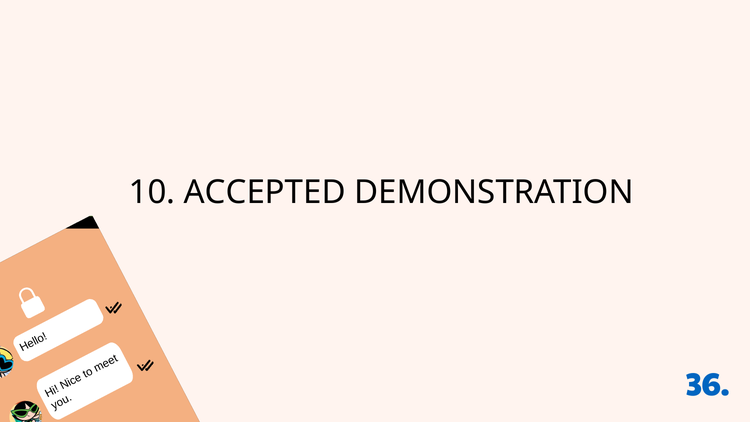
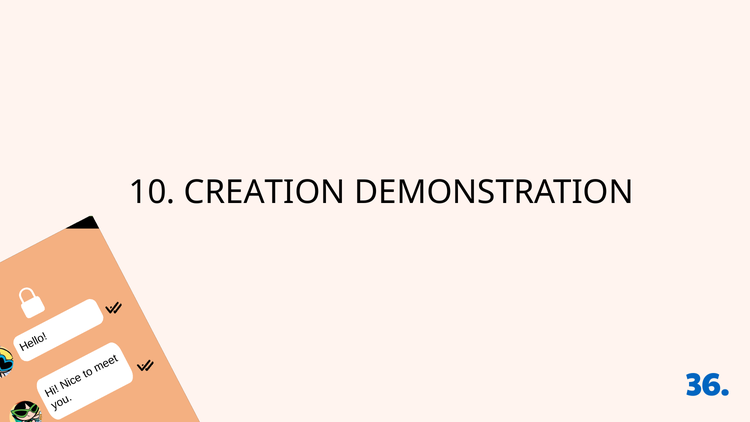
ACCEPTED: ACCEPTED -> CREATION (265, 192)
